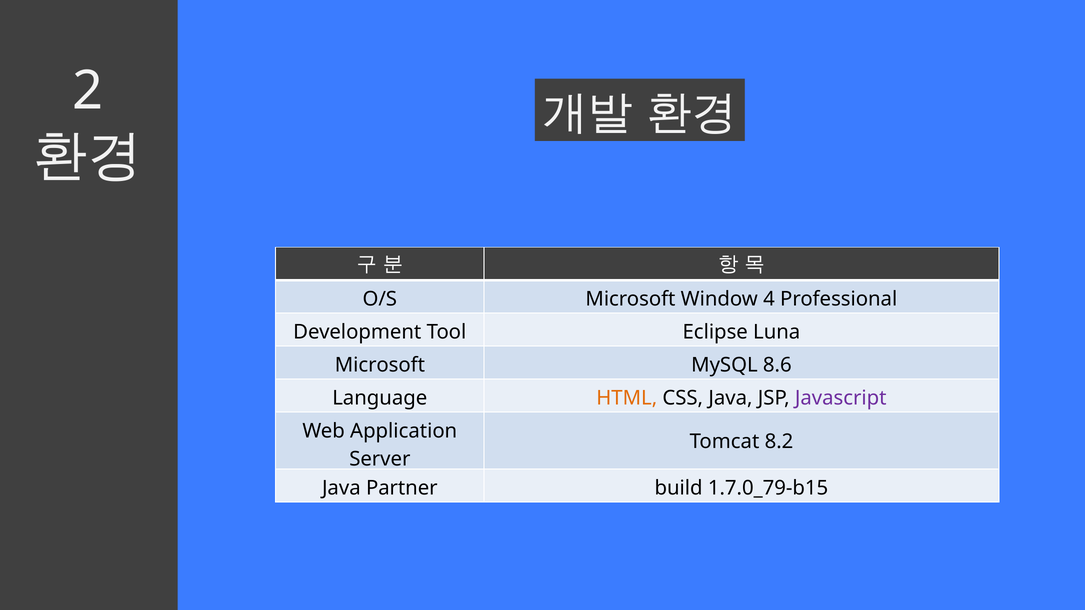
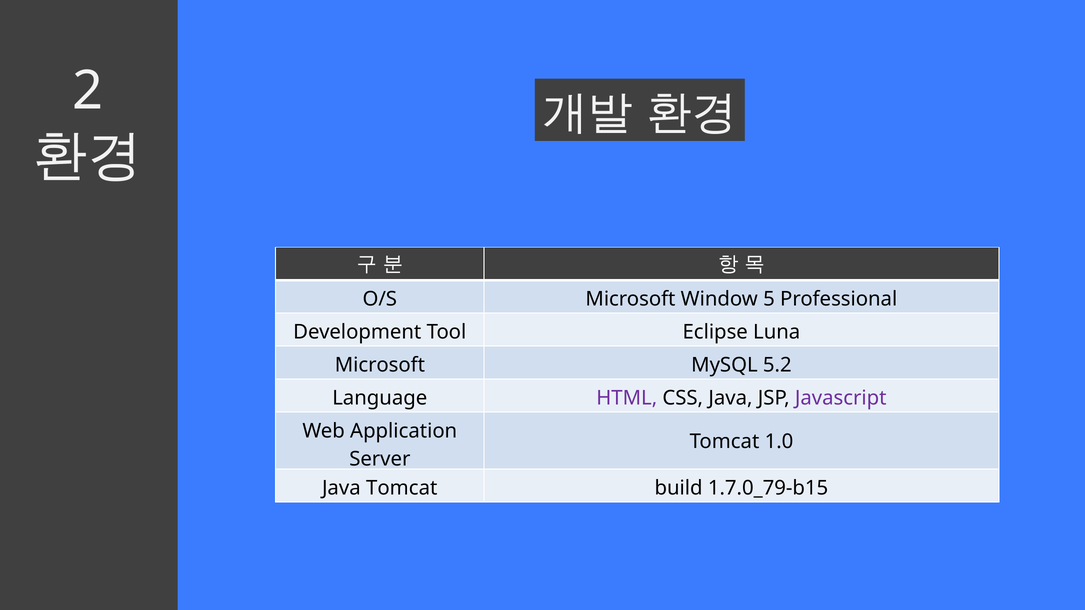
4: 4 -> 5 (769, 299)
8.6: 8.6 -> 5.2 (777, 365)
HTML colour: orange -> purple (627, 398)
8.2: 8.2 -> 1.0 (779, 442)
Java Partner: Partner -> Tomcat (402, 488)
